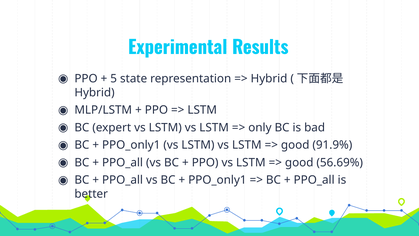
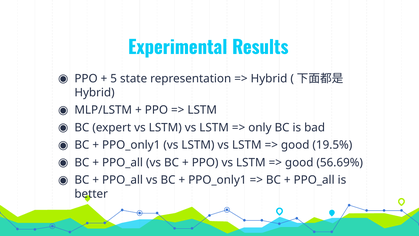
91.9%: 91.9% -> 19.5% (332, 145)
